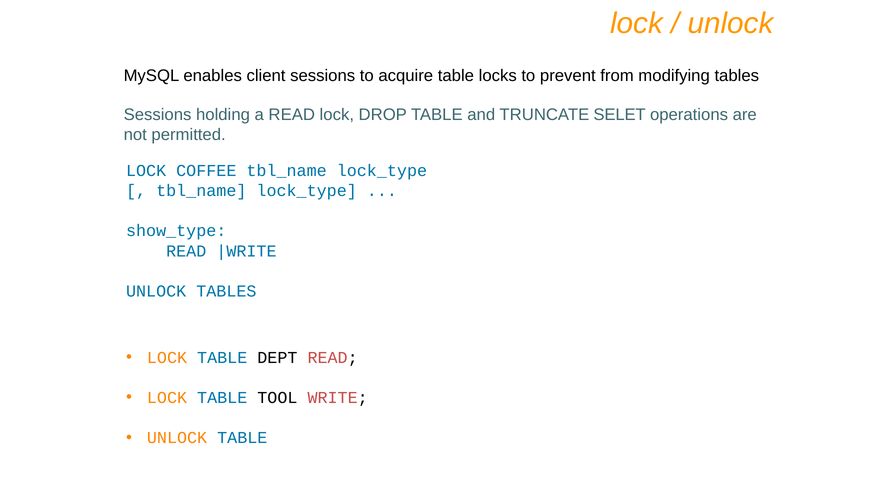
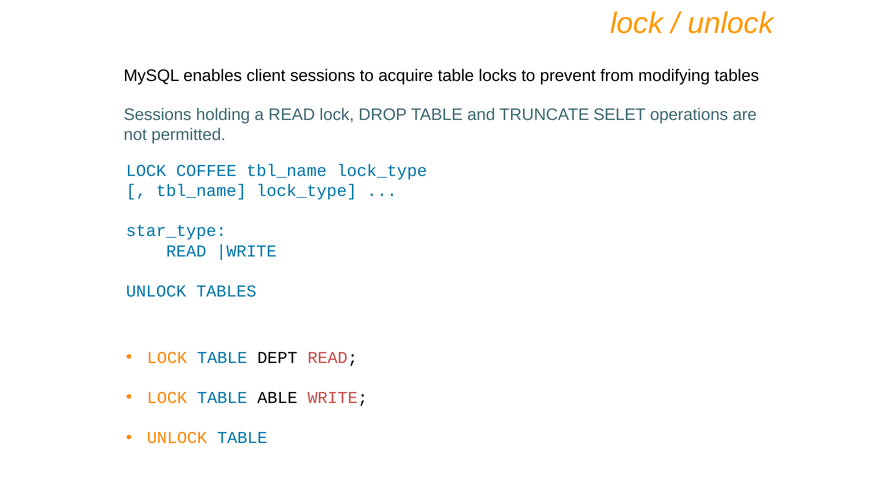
show_type: show_type -> star_type (176, 231)
TOOL: TOOL -> ABLE (277, 398)
